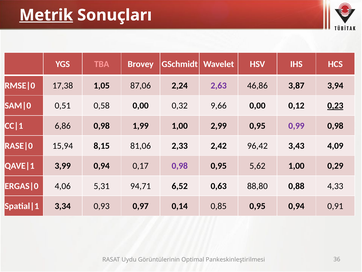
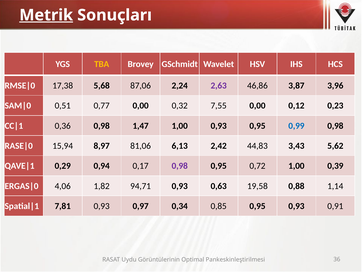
TBA colour: pink -> yellow (102, 64)
1,05: 1,05 -> 5,68 (102, 85)
3,94: 3,94 -> 3,96 (335, 85)
0,58: 0,58 -> 0,77 (102, 106)
9,66: 9,66 -> 7,55 (219, 106)
0,23 underline: present -> none (335, 106)
6,86: 6,86 -> 0,36 (63, 126)
1,99: 1,99 -> 1,47 (141, 126)
1,00 2,99: 2,99 -> 0,93 (219, 126)
0,99 colour: purple -> blue (296, 126)
8,15: 8,15 -> 8,97 (102, 146)
2,33: 2,33 -> 6,13 (180, 146)
96,42: 96,42 -> 44,83 (257, 146)
4,09: 4,09 -> 5,62 (335, 146)
3,99: 3,99 -> 0,29 (63, 166)
5,62: 5,62 -> 0,72 (257, 166)
0,29: 0,29 -> 0,39 (335, 166)
5,31: 5,31 -> 1,82 (102, 186)
94,71 6,52: 6,52 -> 0,93 (180, 186)
88,80: 88,80 -> 19,58 (257, 186)
4,33: 4,33 -> 1,14 (335, 186)
3,34: 3,34 -> 7,81 (63, 206)
0,14: 0,14 -> 0,34 (180, 206)
0,95 0,94: 0,94 -> 0,93 (296, 206)
